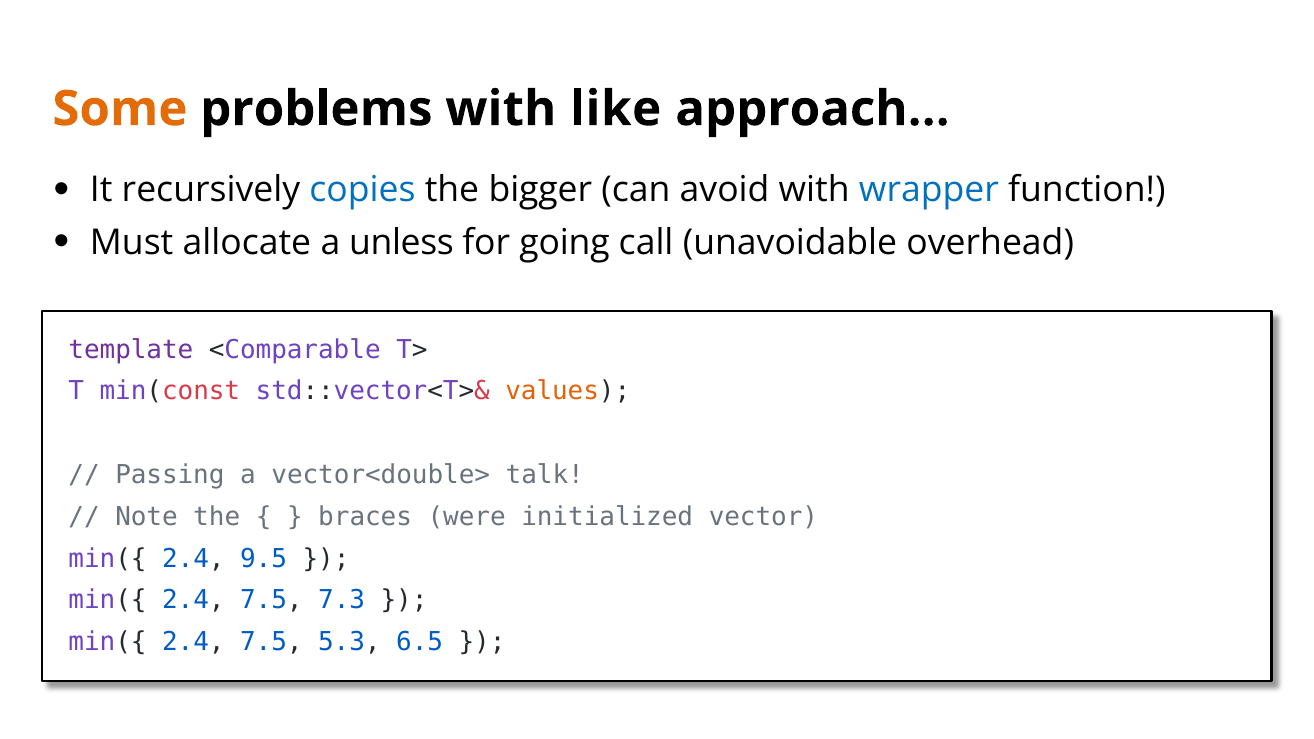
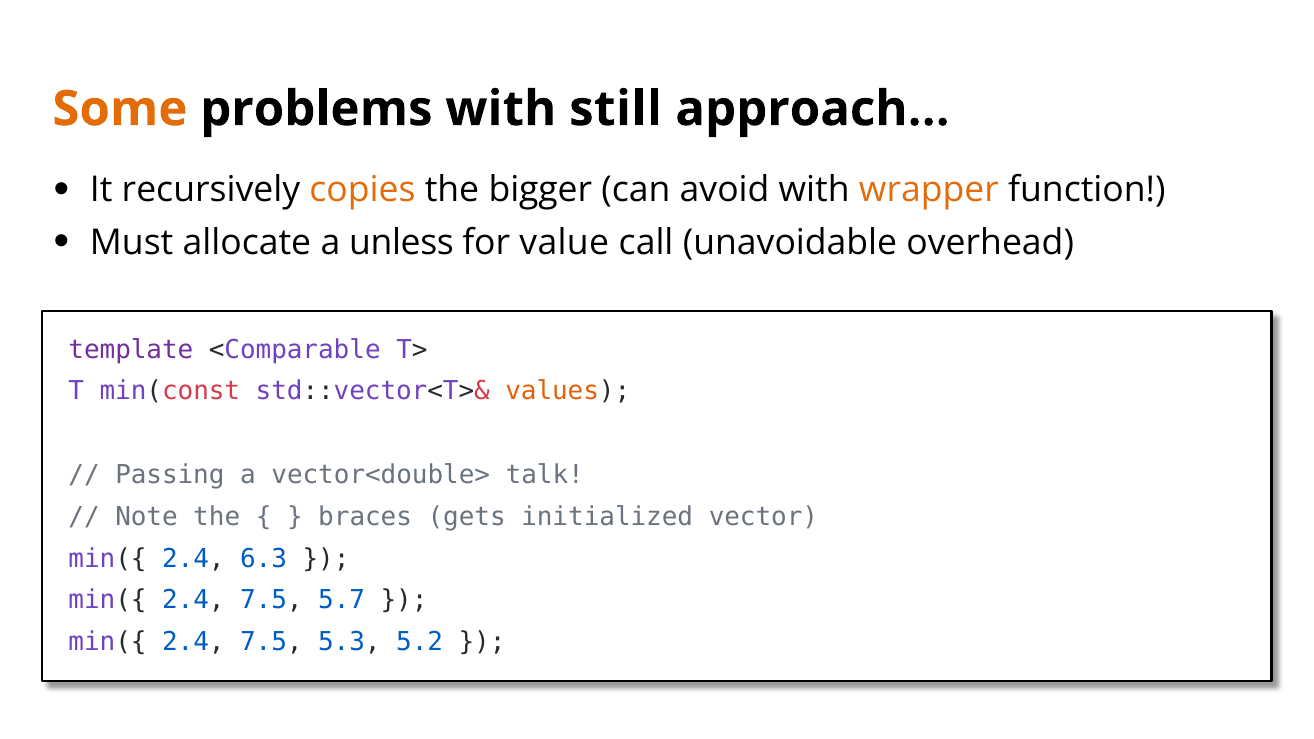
like: like -> still (616, 109)
copies colour: blue -> orange (362, 190)
wrapper colour: blue -> orange (929, 190)
going: going -> value (564, 242)
were: were -> gets (467, 517)
9.5: 9.5 -> 6.3 (264, 559)
7.3: 7.3 -> 5.7 (342, 600)
6.5: 6.5 -> 5.2 (420, 642)
